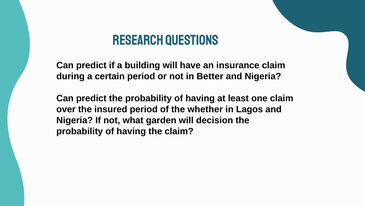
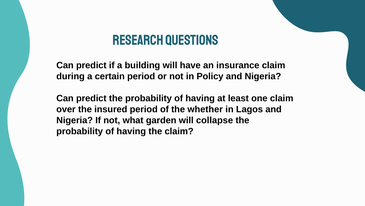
Better: Better -> Policy (210, 76)
decision: decision -> collapse (215, 120)
